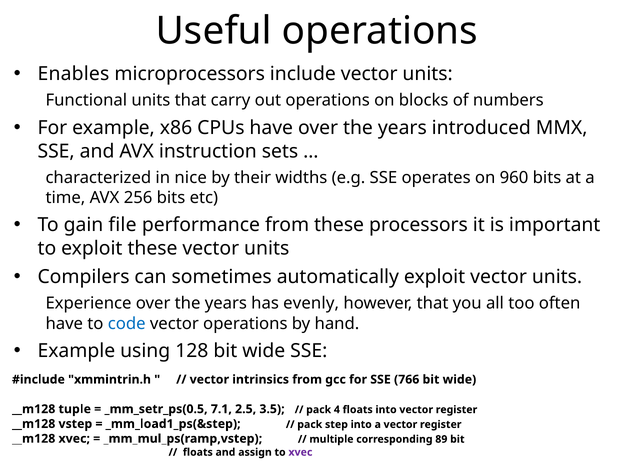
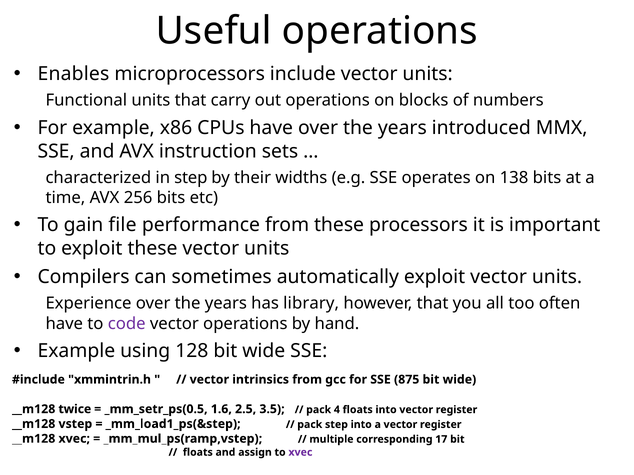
in nice: nice -> step (191, 178)
960: 960 -> 138 (514, 178)
evenly: evenly -> library (311, 304)
code colour: blue -> purple (127, 324)
766: 766 -> 875 (407, 380)
tuple: tuple -> twice (75, 410)
7.1: 7.1 -> 1.6 (221, 410)
89: 89 -> 17 (441, 440)
